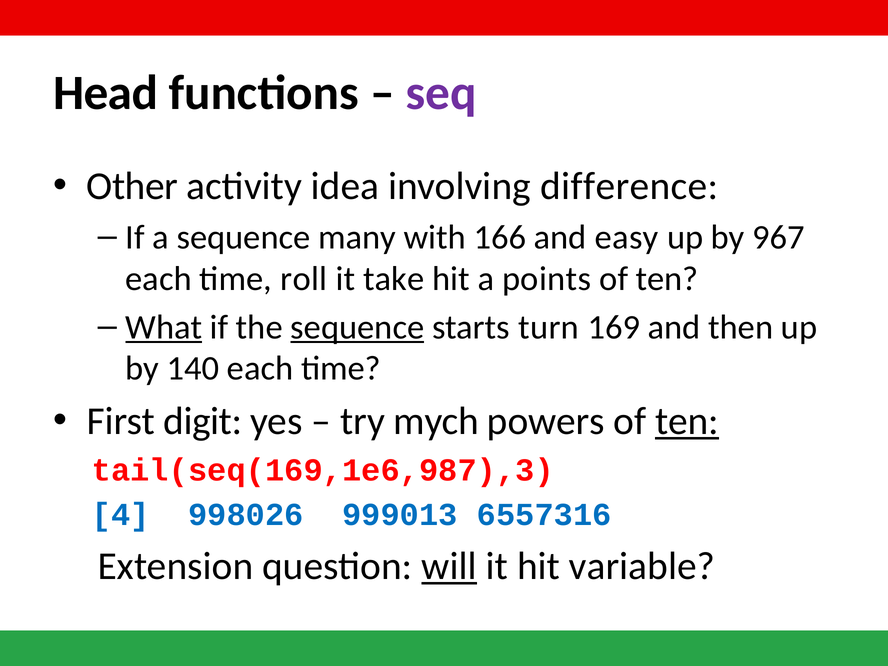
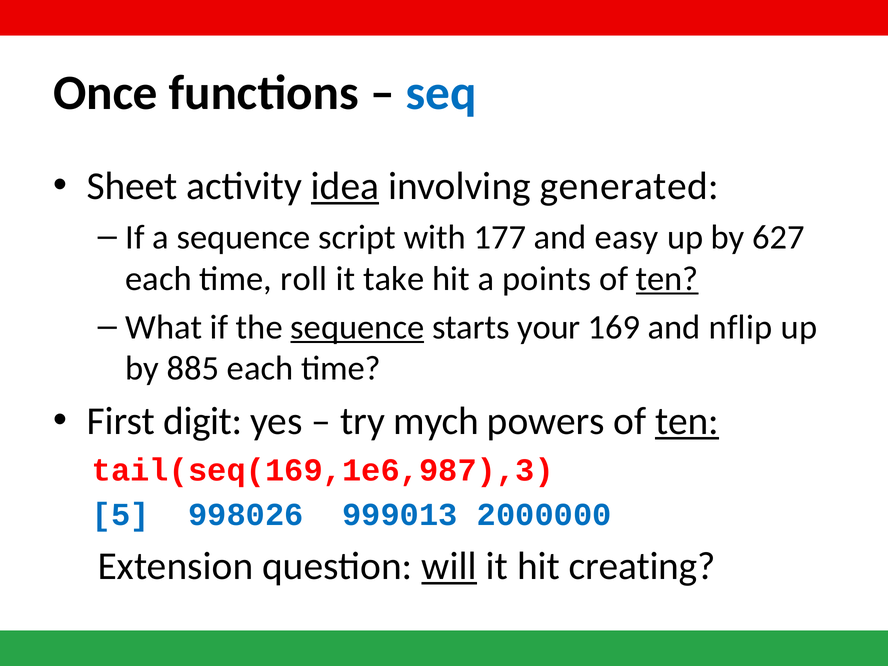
Head: Head -> Once (105, 93)
seq colour: purple -> blue (441, 93)
Other: Other -> Sheet (132, 186)
idea underline: none -> present (345, 186)
difference: difference -> generated (629, 186)
many: many -> script (357, 237)
166: 166 -> 177 (500, 237)
967: 967 -> 627 (779, 237)
ten underline: none -> present (667, 279)
What underline: present -> none (164, 327)
turn: turn -> your (549, 327)
then: then -> nflip (741, 327)
140: 140 -> 885 (193, 369)
4: 4 -> 5 (121, 515)
6557316: 6557316 -> 2000000 (544, 515)
variable: variable -> creating (642, 566)
